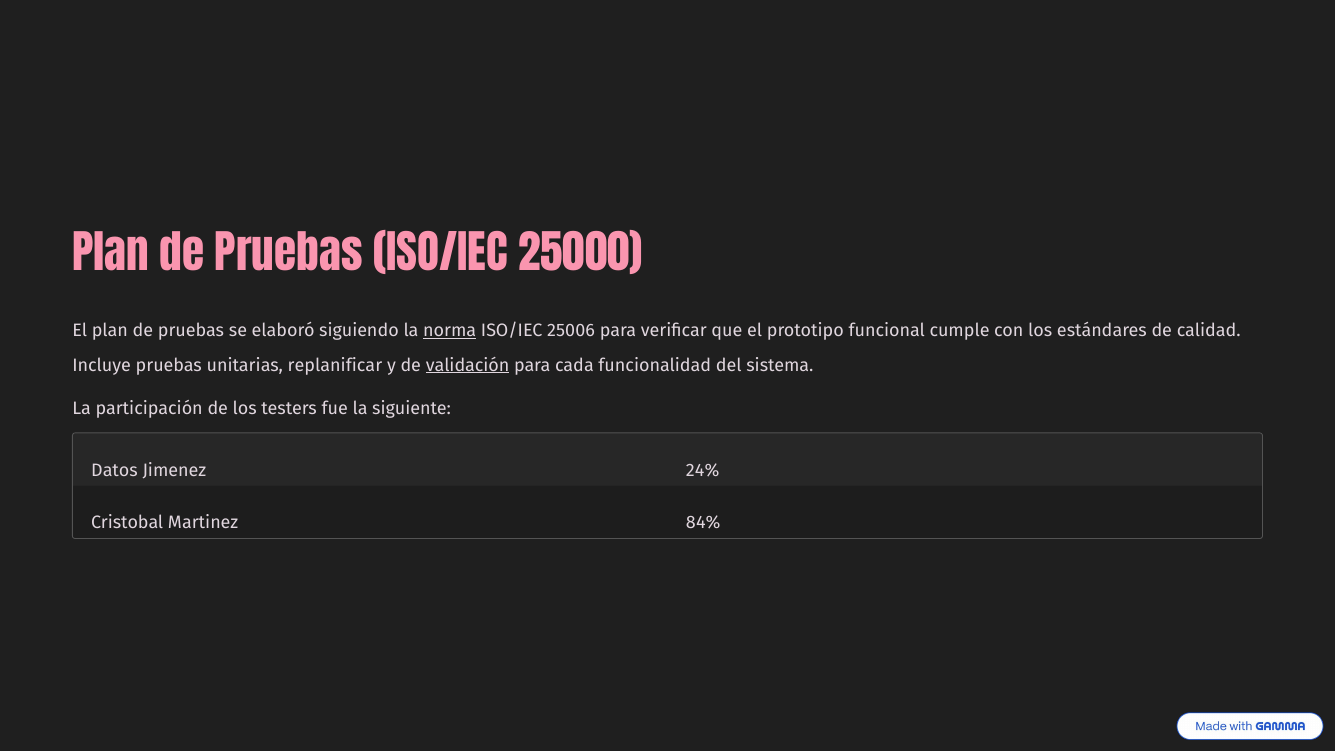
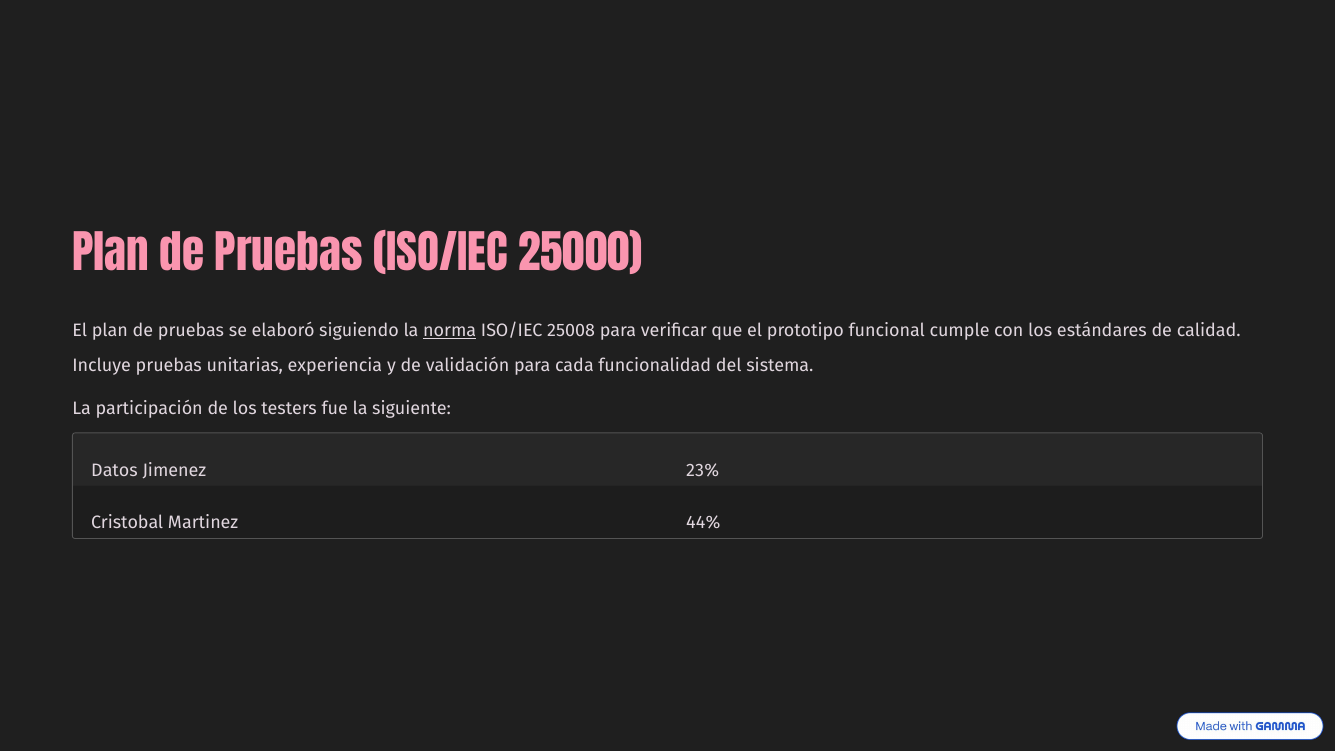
25006: 25006 -> 25008 (571, 330)
replanificar: replanificar -> experiencia (335, 365)
validación underline: present -> none (468, 365)
24%: 24% -> 23% (703, 470)
84%: 84% -> 44% (703, 522)
